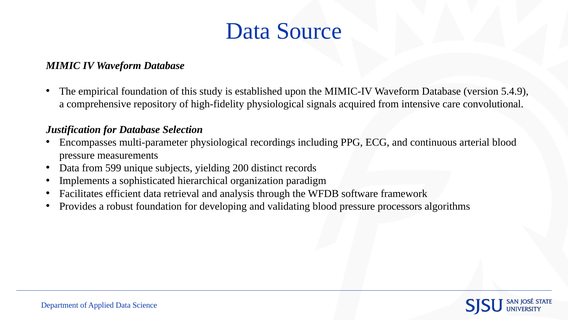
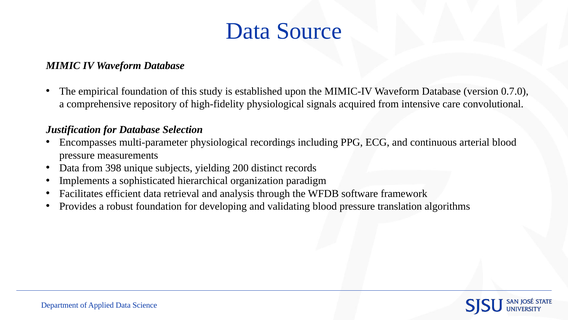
5.4.9: 5.4.9 -> 0.7.0 (515, 91)
599: 599 -> 398 (113, 168)
processors: processors -> translation (400, 206)
